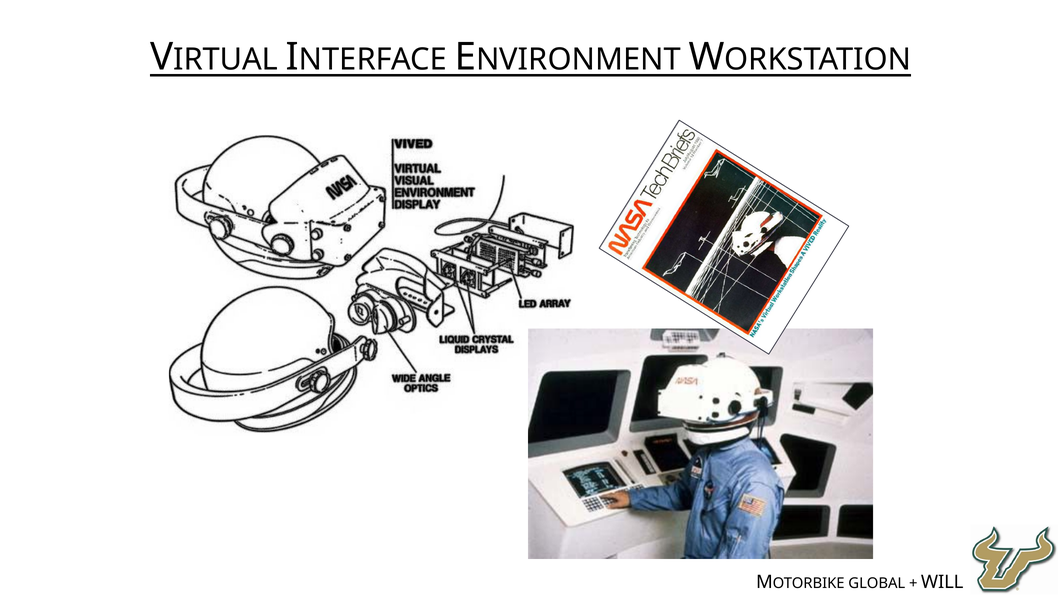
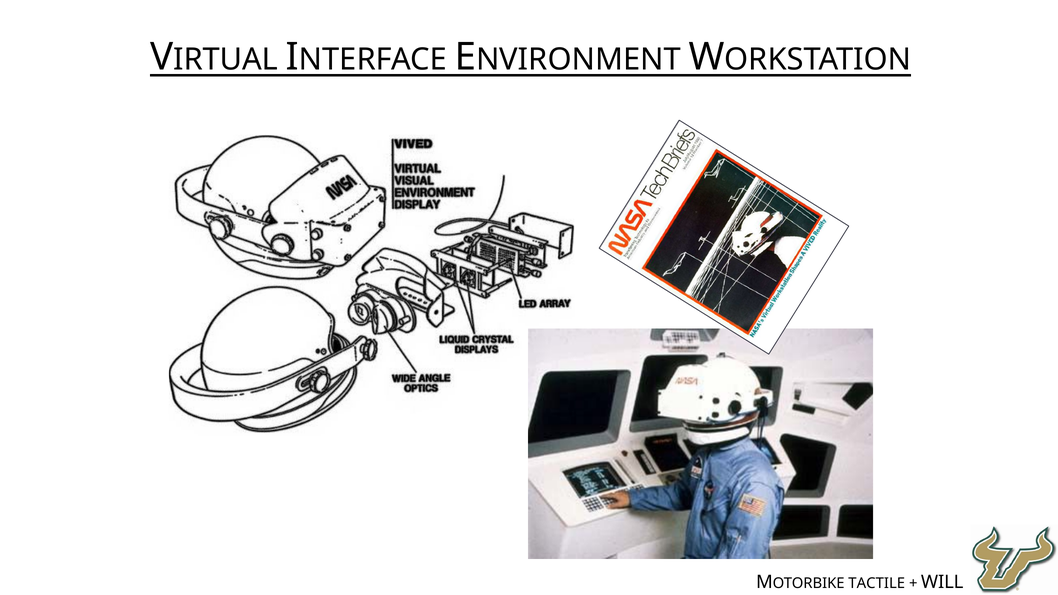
GLOBAL: GLOBAL -> TACTILE (877, 584)
